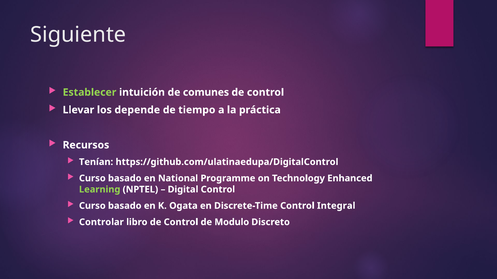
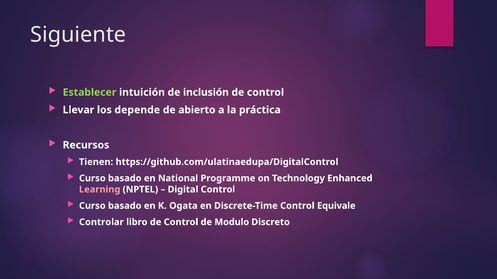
comunes: comunes -> inclusión (206, 92)
tiempo: tiempo -> abierto (197, 110)
Tenían: Tenían -> Tienen (96, 162)
Learning colour: light green -> pink (100, 190)
Integral: Integral -> Equivale (336, 206)
